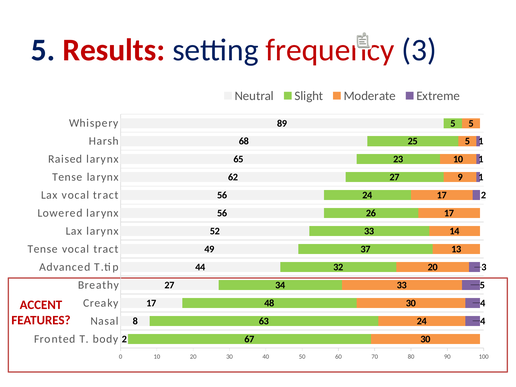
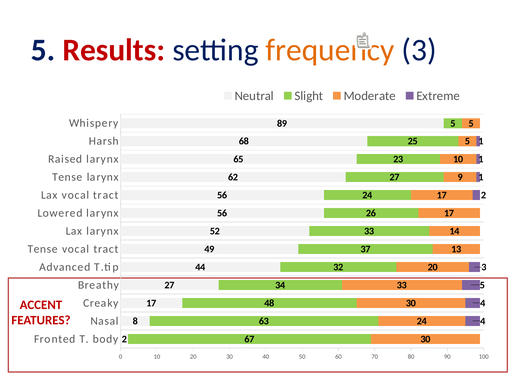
frequency colour: red -> orange (330, 50)
